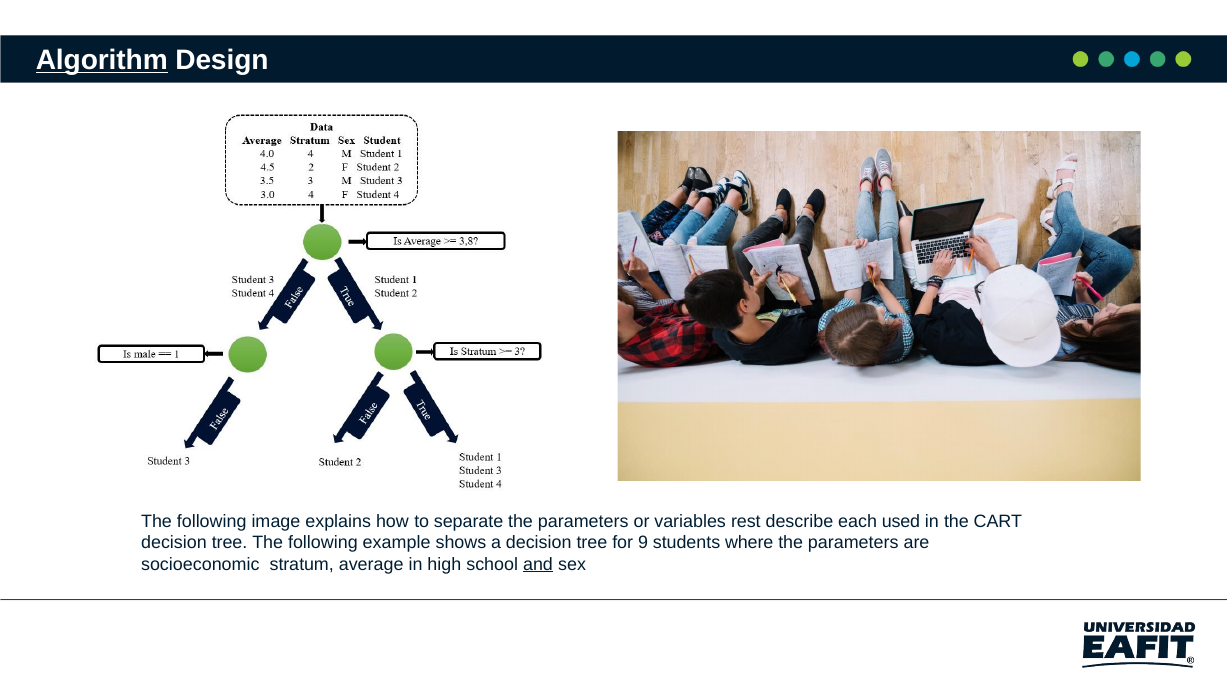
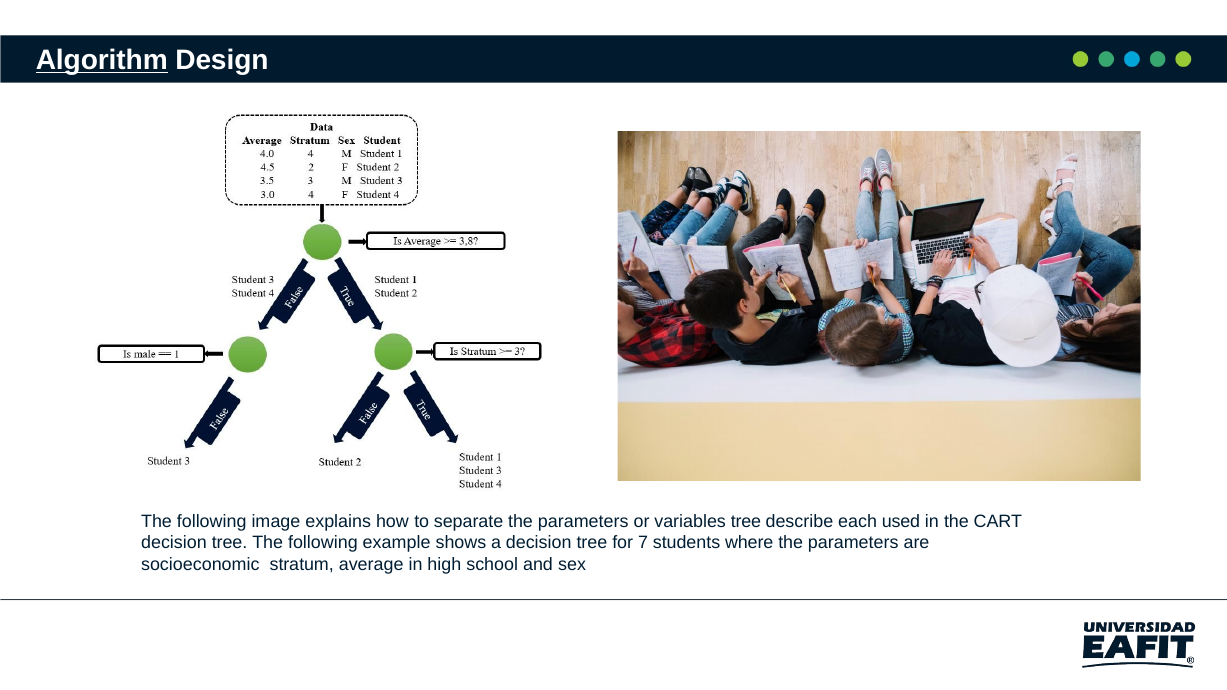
variables rest: rest -> tree (746, 521)
9: 9 -> 7 (643, 543)
and underline: present -> none (538, 564)
